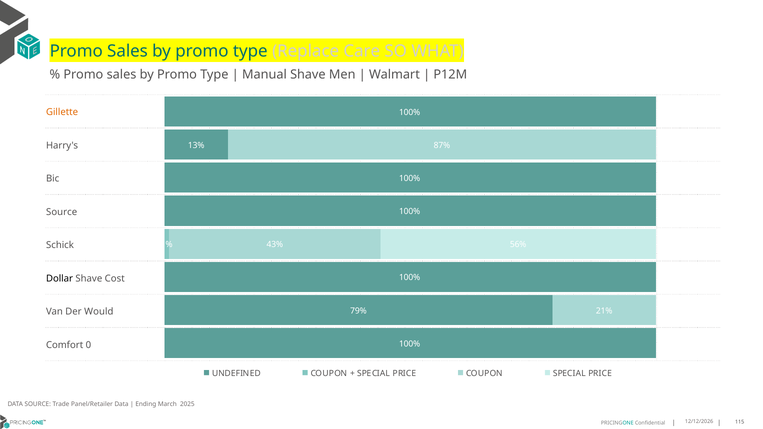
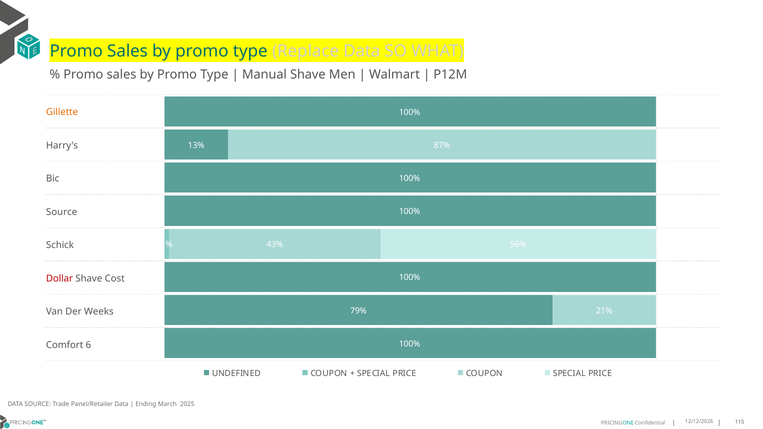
Replace Care: Care -> Data (362, 51)
Dollar colour: black -> red (60, 279)
Would: Would -> Weeks (99, 312)
0: 0 -> 6 (88, 345)
